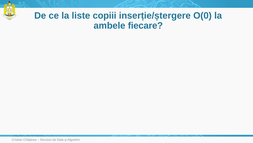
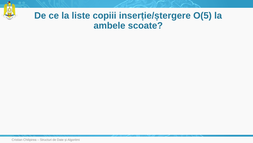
O(0: O(0 -> O(5 (202, 15)
fiecare: fiecare -> scoate (145, 25)
